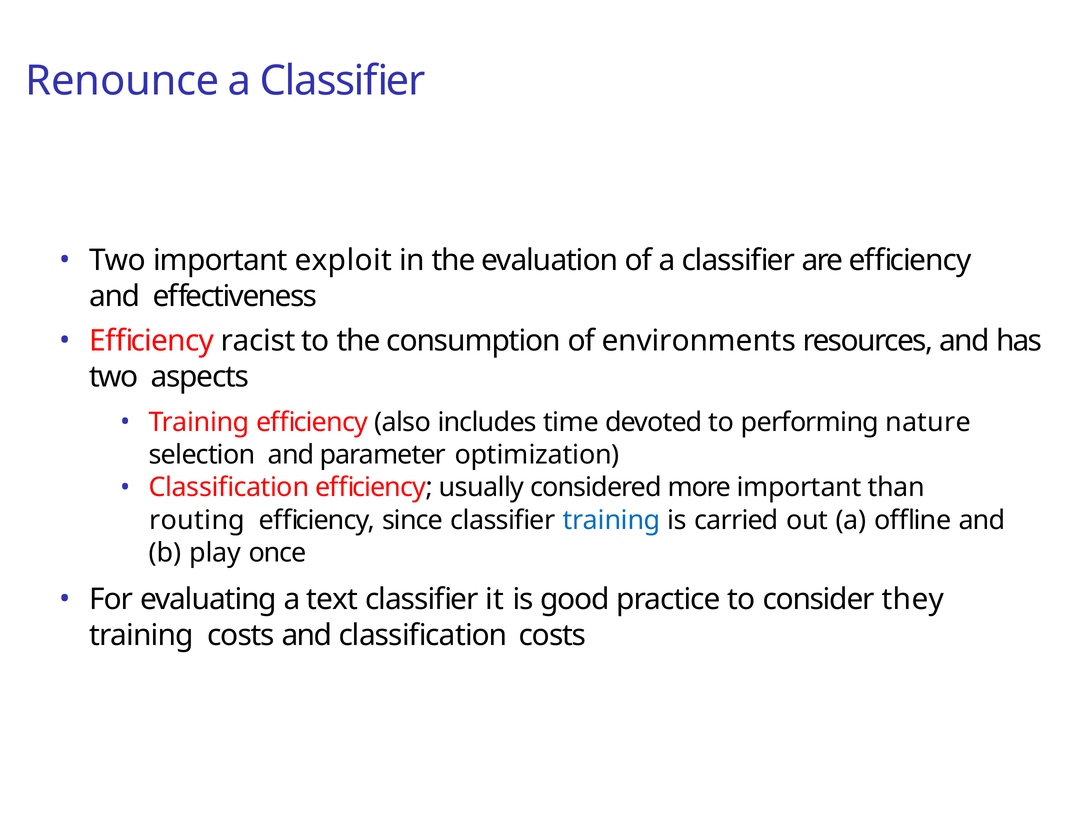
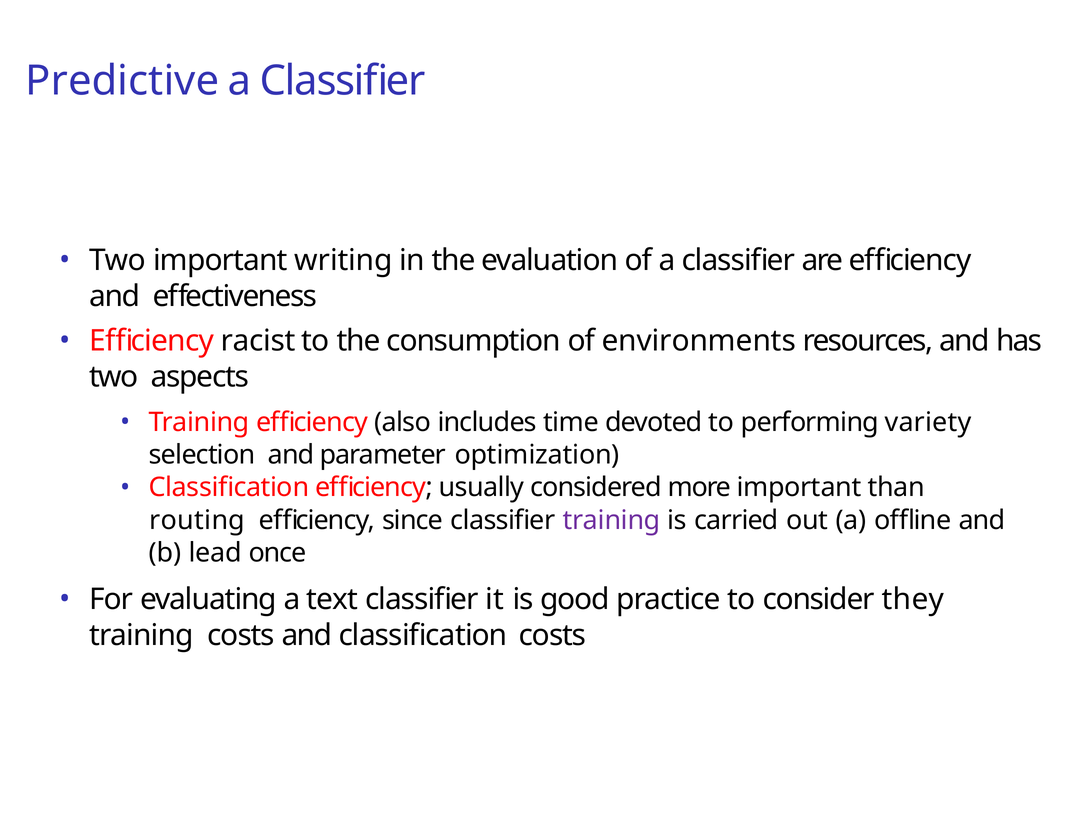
Renounce: Renounce -> Predictive (122, 81)
exploit: exploit -> writing (344, 260)
nature: nature -> variety (928, 422)
training colour: blue -> purple (612, 520)
play: play -> lead (215, 553)
